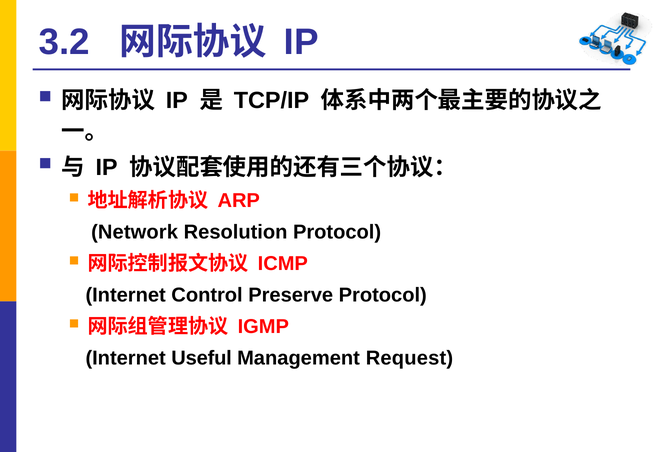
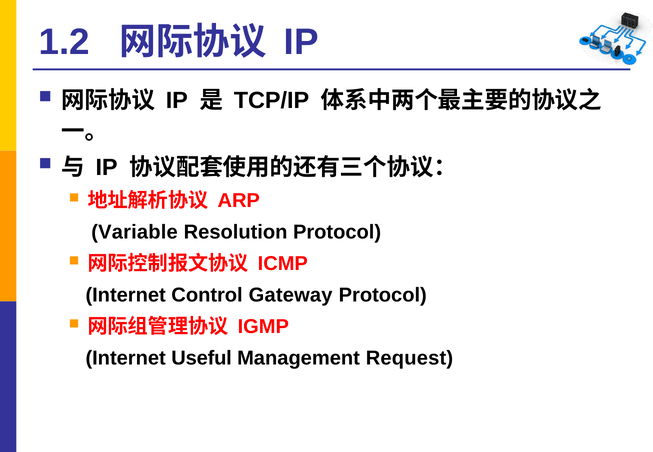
3.2: 3.2 -> 1.2 (64, 42)
Network: Network -> Variable (135, 232)
Preserve: Preserve -> Gateway (291, 295)
